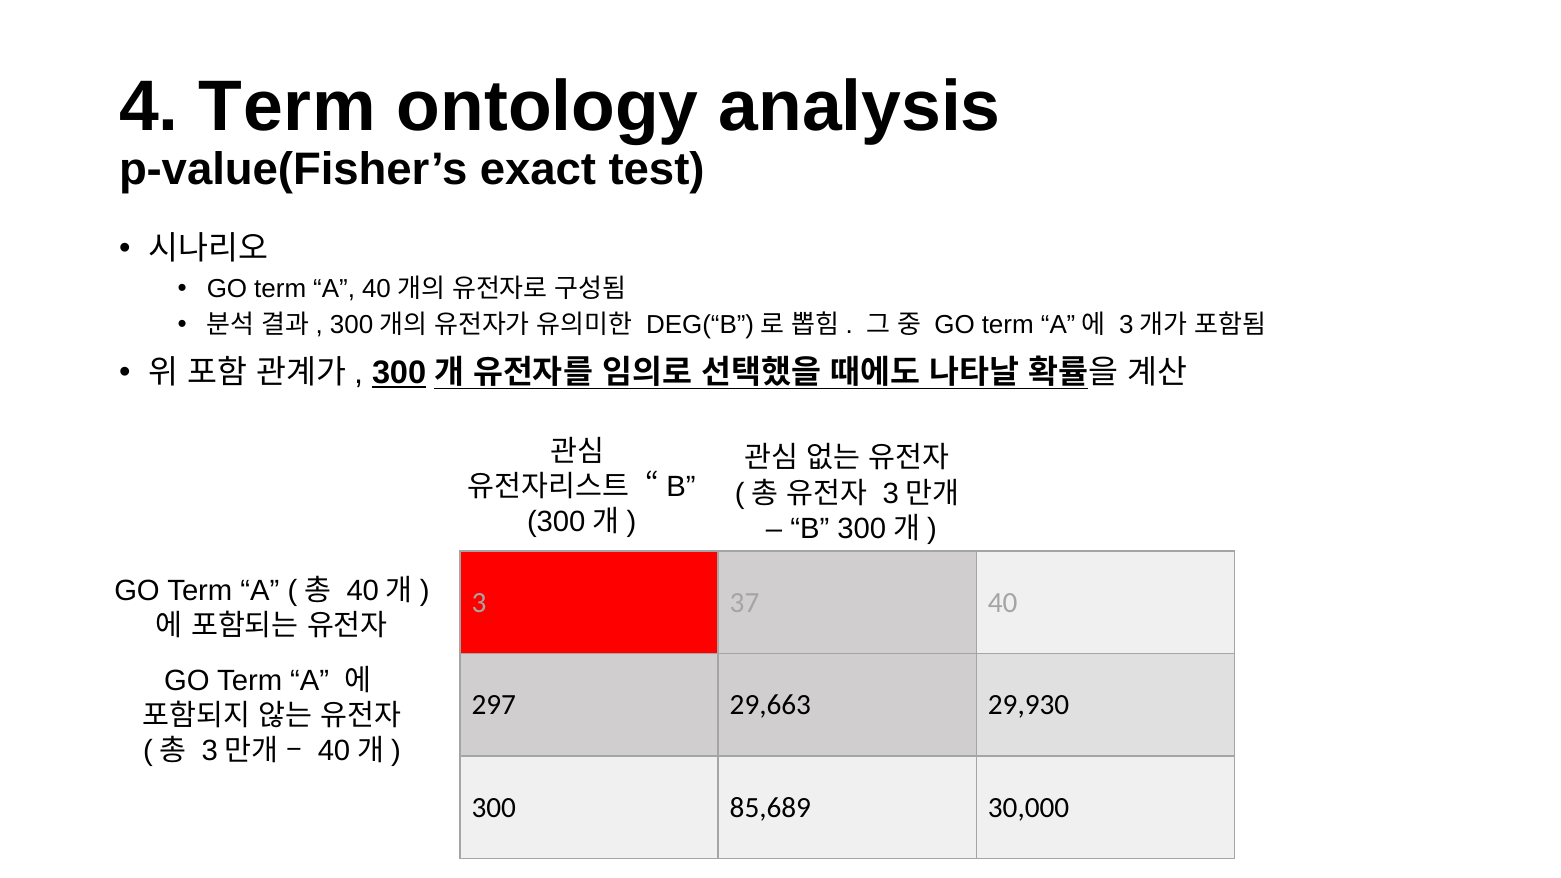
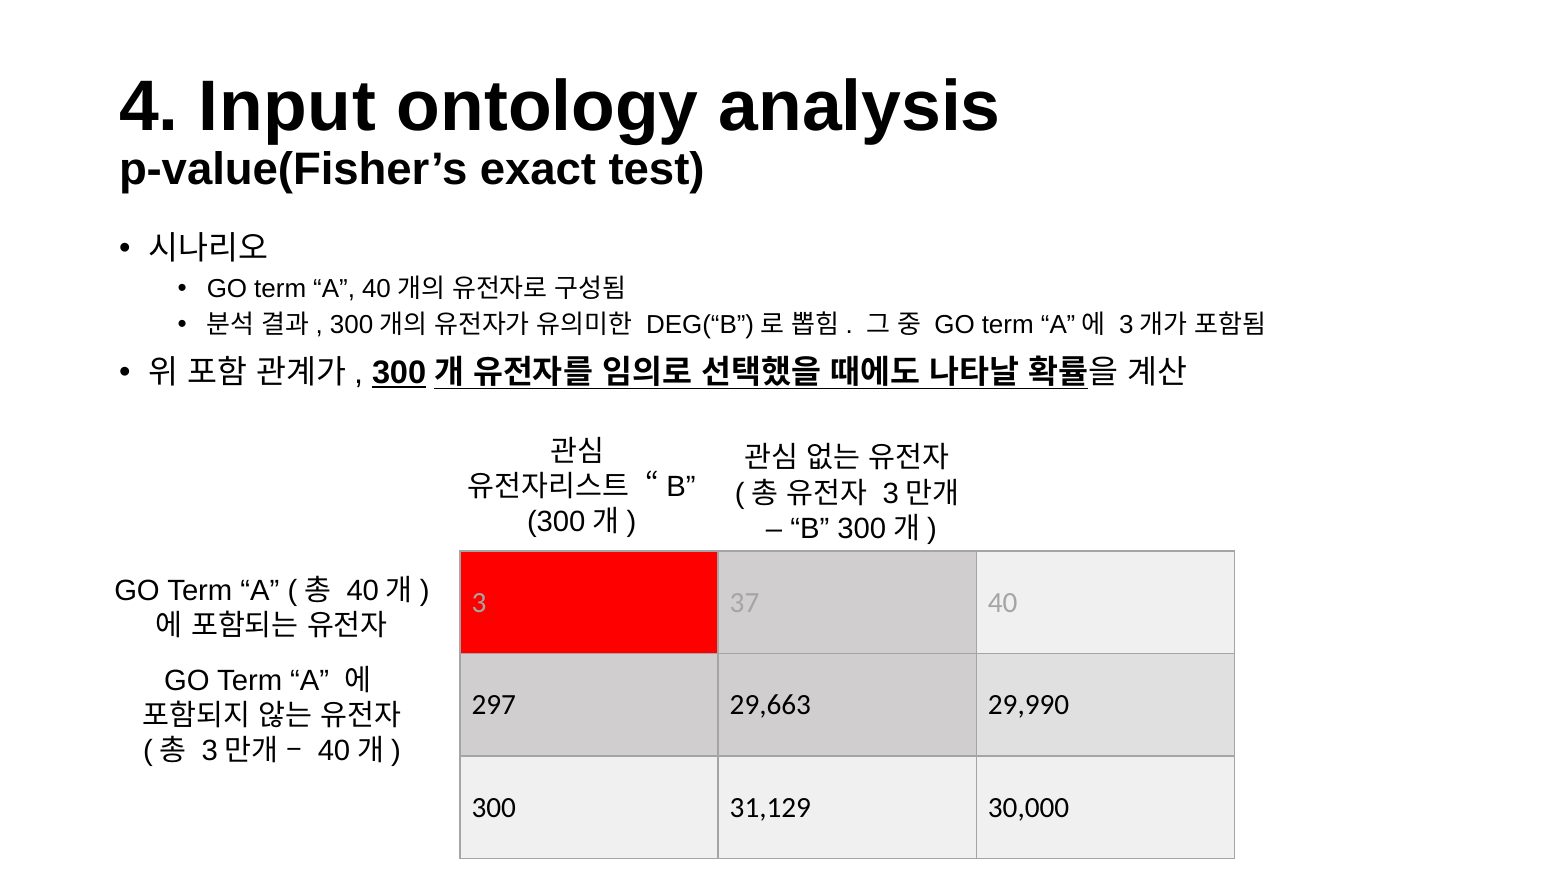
4 Term: Term -> Input (287, 107)
29,930: 29,930 -> 29,990 (1029, 705)
85,689: 85,689 -> 31,129 (770, 808)
